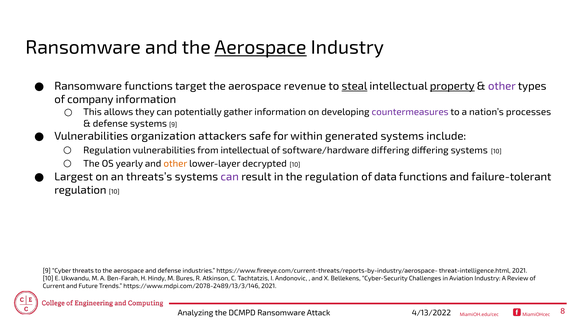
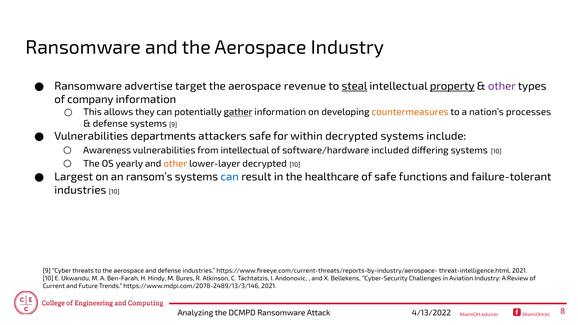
Aerospace underline: present -> none (261, 48)
Ransomware functions: functions -> advertise (149, 86)
gather underline: none -> present (238, 112)
countermeasures colour: purple -> orange (410, 112)
organization: organization -> departments (163, 136)
within generated: generated -> decrypted (352, 136)
Regulation: Regulation -> Awareness (107, 150)
software/hardware differing: differing -> included (390, 150)
threats’s: threats’s -> ransom’s (149, 177)
can colour: purple -> blue (230, 177)
the regulation: regulation -> healthcare (332, 177)
of data: data -> safe (385, 177)
regulation: regulation -> industries (80, 190)
